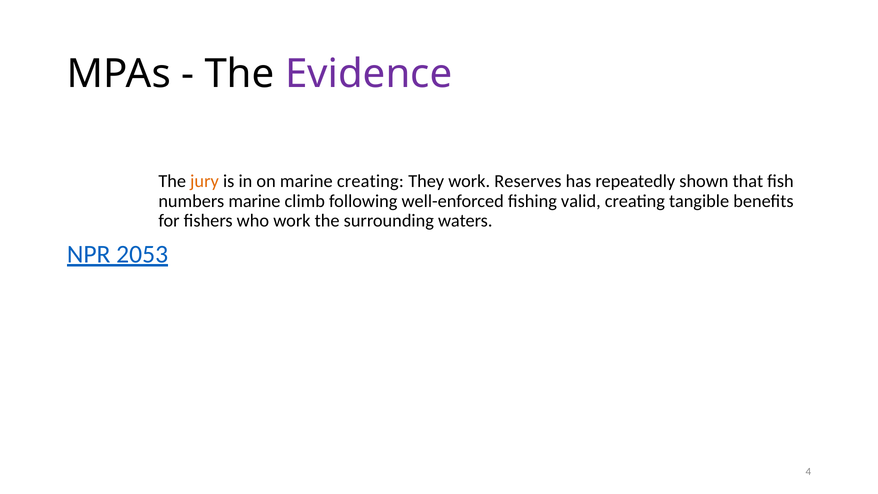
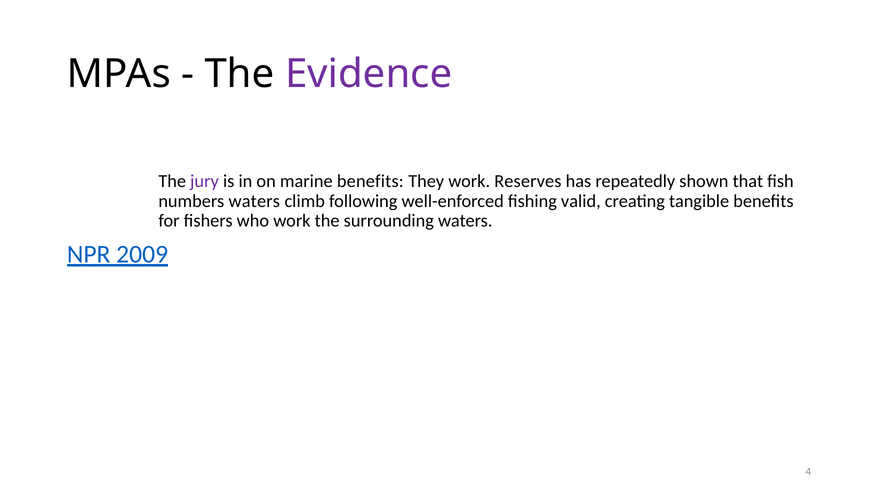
jury colour: orange -> purple (204, 181)
marine creating: creating -> benefits (370, 181)
numbers marine: marine -> waters (254, 201)
2053: 2053 -> 2009 (142, 254)
